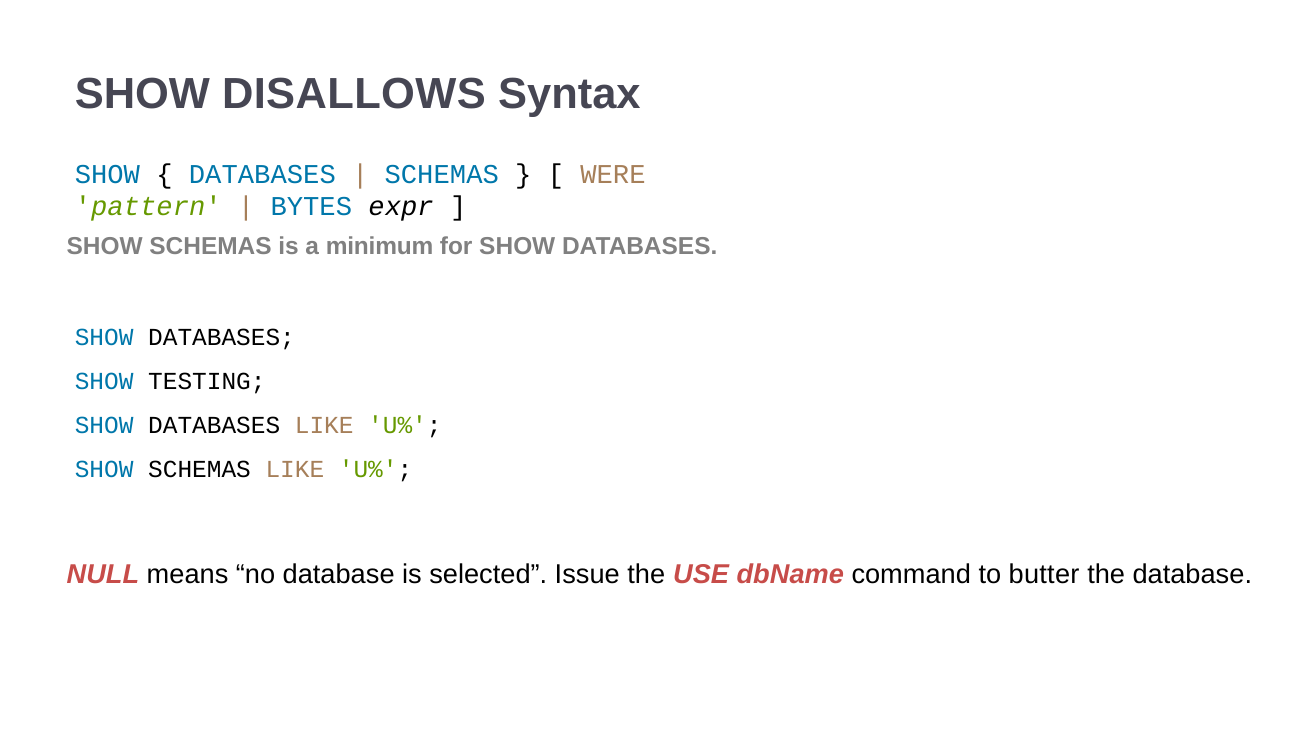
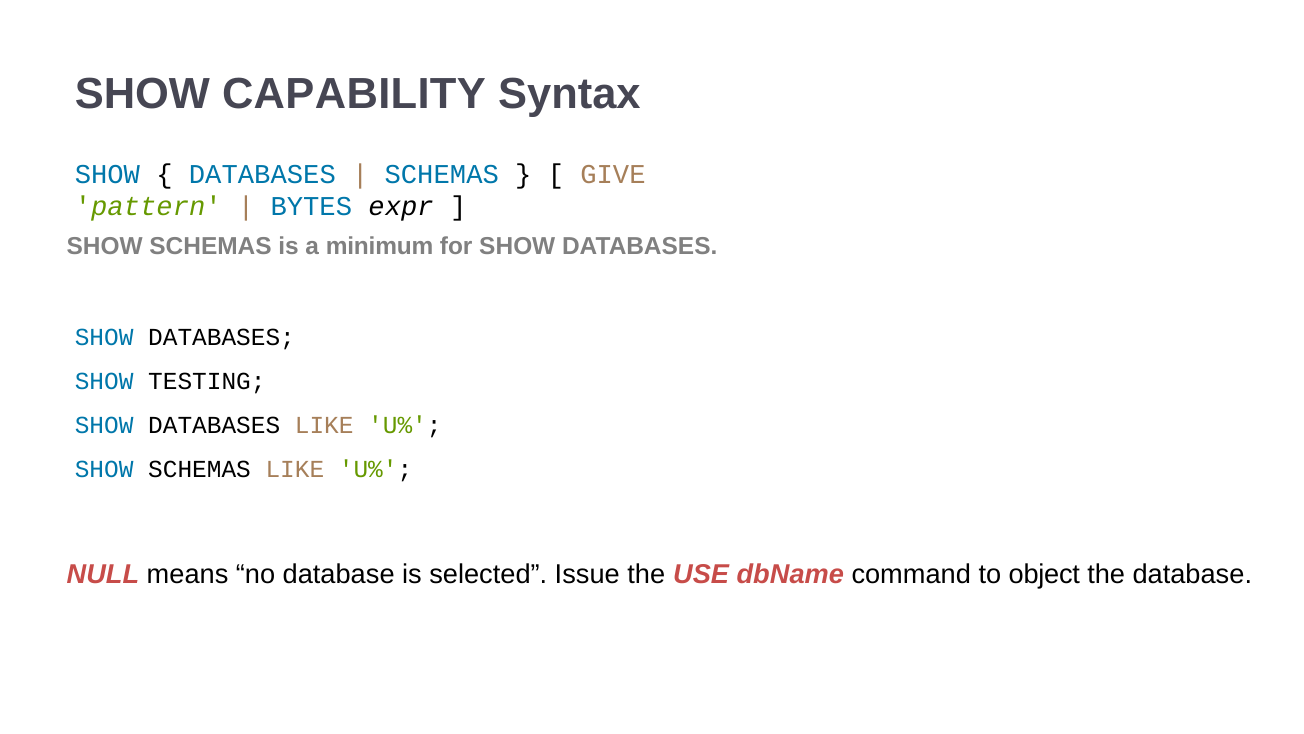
DISALLOWS: DISALLOWS -> CAPABILITY (354, 94)
WERE: WERE -> GIVE (613, 174)
butter: butter -> object (1044, 574)
